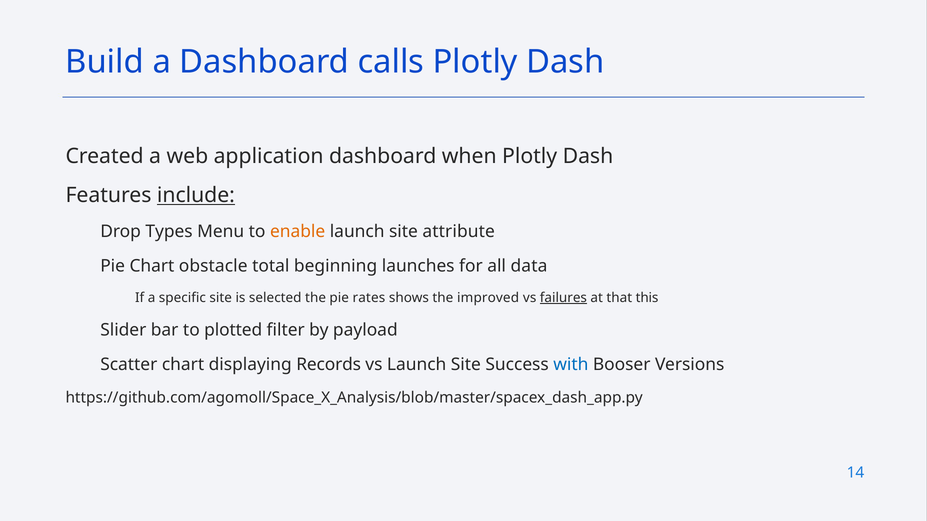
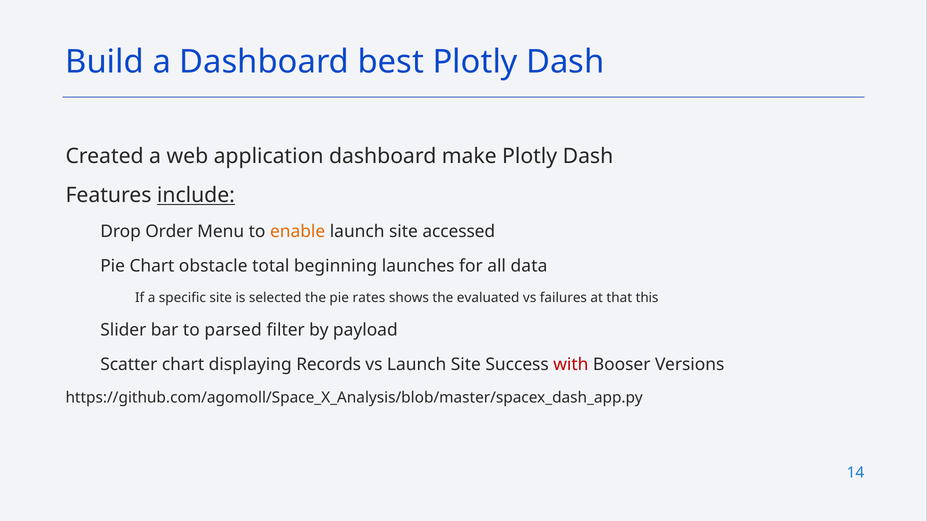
calls: calls -> best (391, 62)
when: when -> make (469, 156)
Types: Types -> Order (169, 232)
attribute: attribute -> accessed (459, 232)
improved: improved -> evaluated (488, 298)
failures underline: present -> none (563, 298)
plotted: plotted -> parsed (233, 330)
with colour: blue -> red (571, 365)
